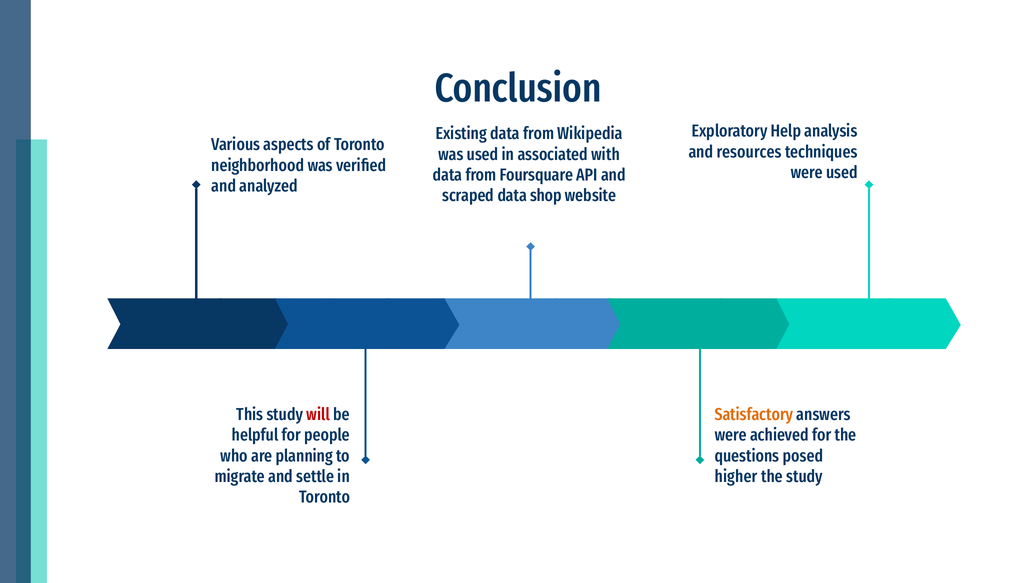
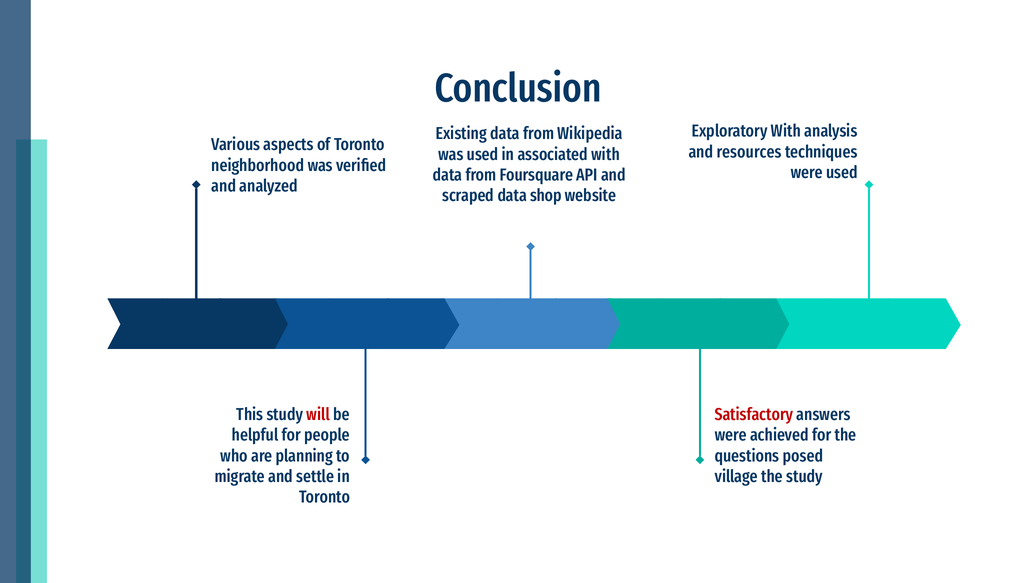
Exploratory Help: Help -> With (786, 131)
Satisfactory colour: orange -> red (754, 414)
higher: higher -> village (736, 476)
